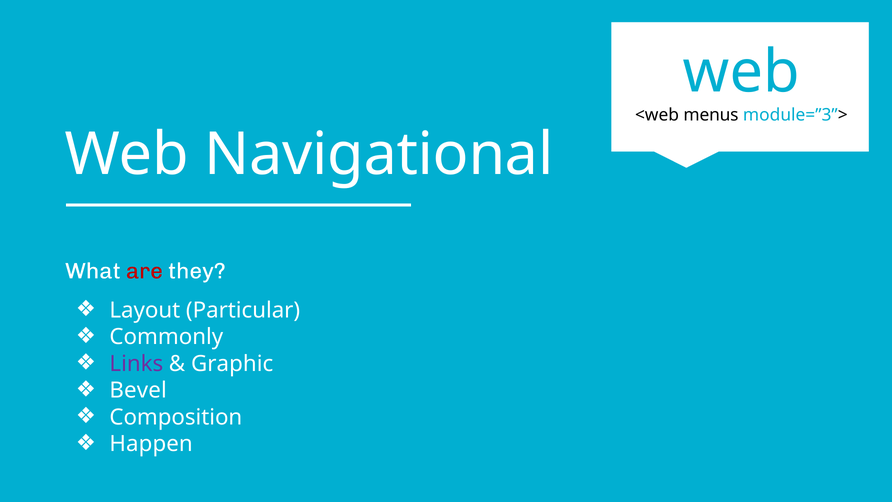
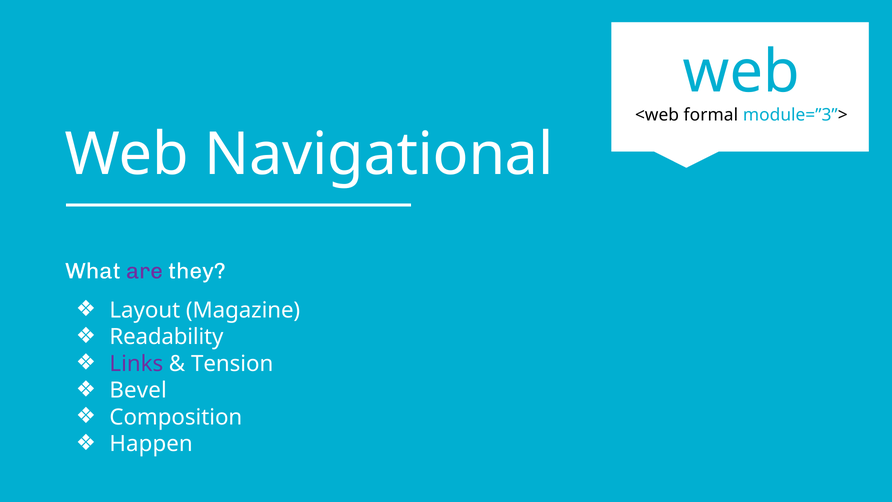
menus: menus -> formal (711, 115)
are colour: red -> purple (144, 271)
Particular: Particular -> Magazine (243, 310)
Commonly: Commonly -> Readability (166, 337)
Graphic: Graphic -> Tension (232, 364)
